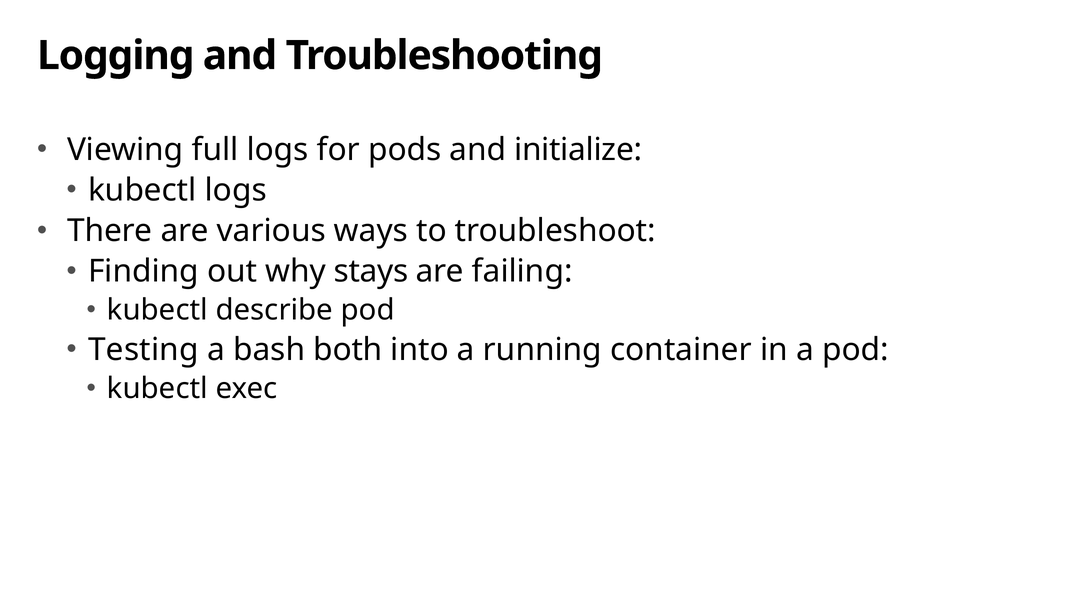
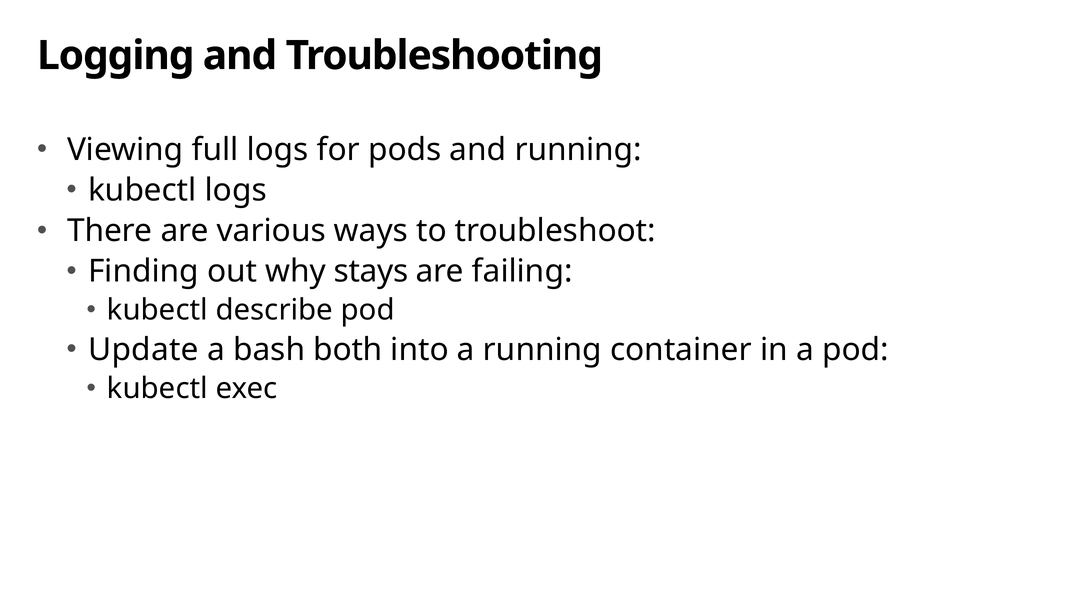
and initialize: initialize -> running (578, 150)
Testing: Testing -> Update (143, 350)
